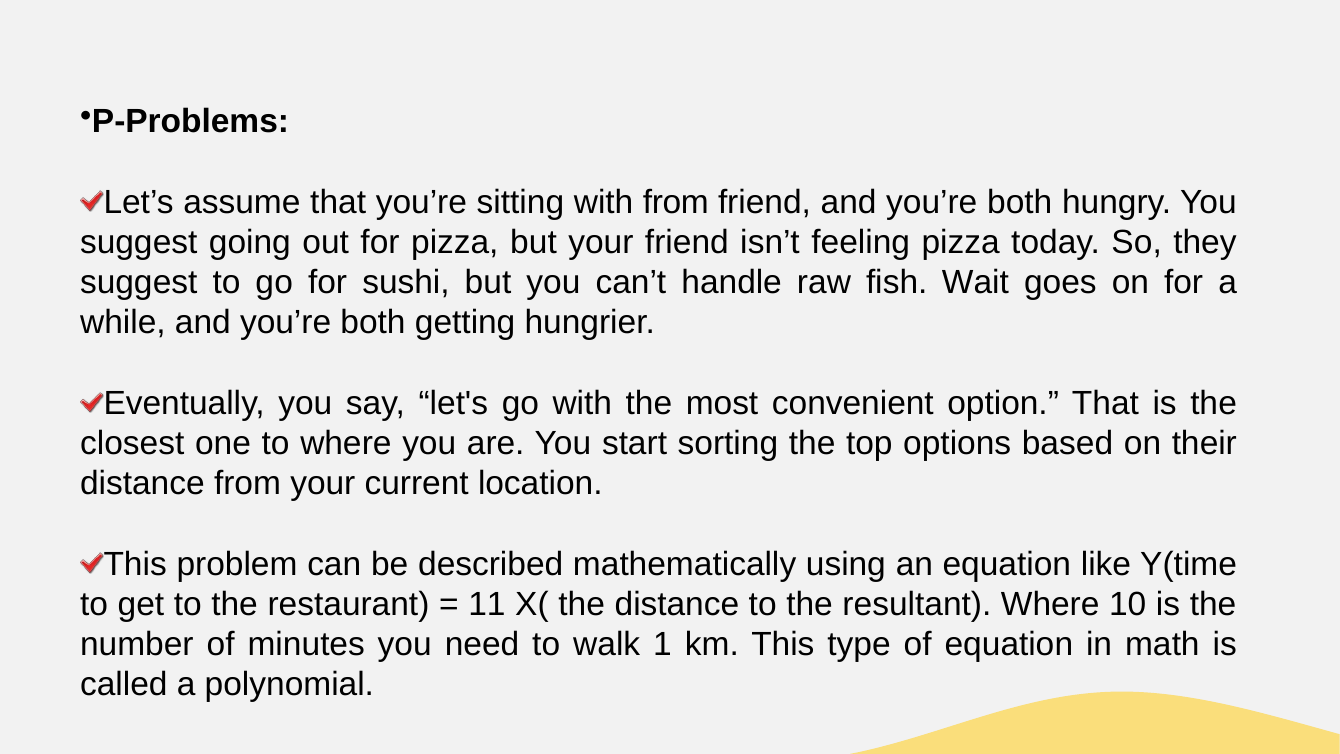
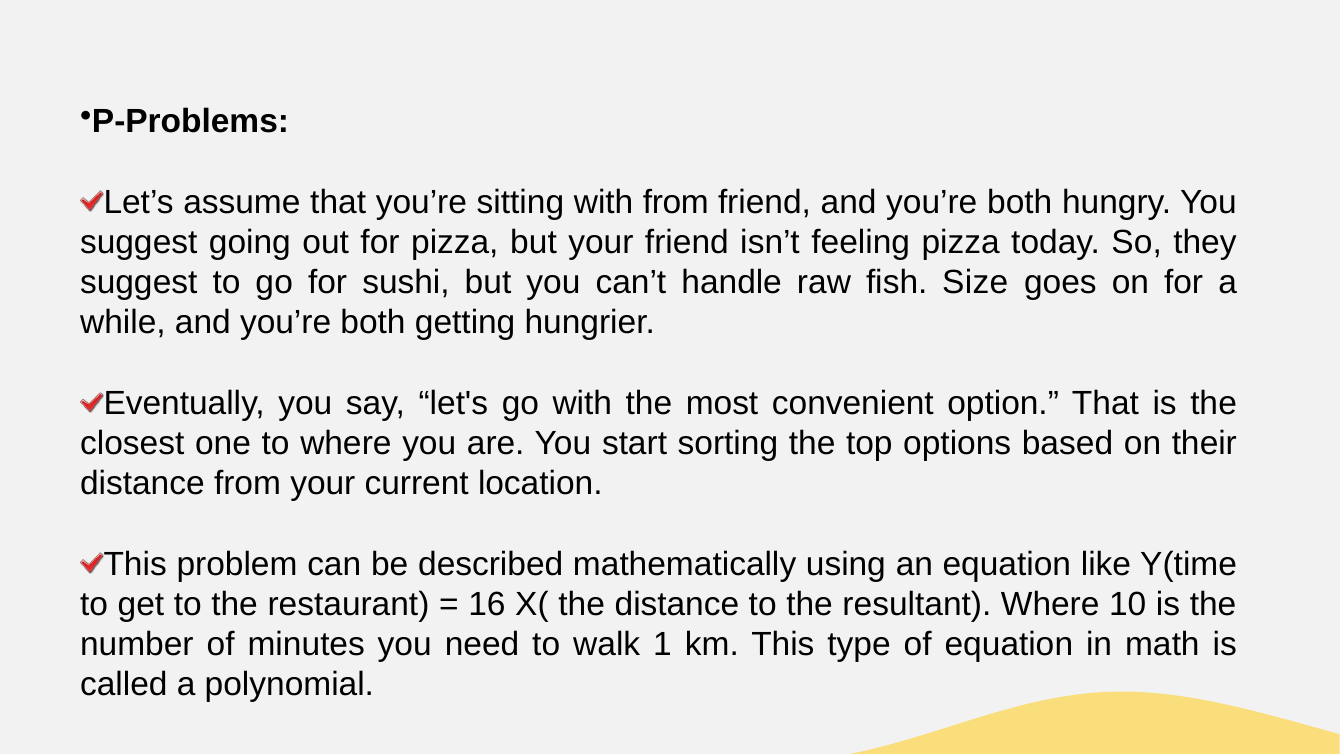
Wait: Wait -> Size (975, 282)
11: 11 -> 16 (487, 604)
